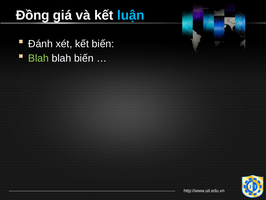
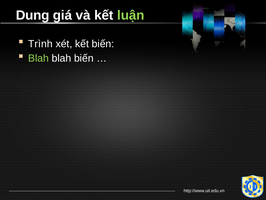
Đồng: Đồng -> Dung (33, 15)
luận colour: light blue -> light green (131, 15)
Đánh: Đánh -> Trình (40, 44)
